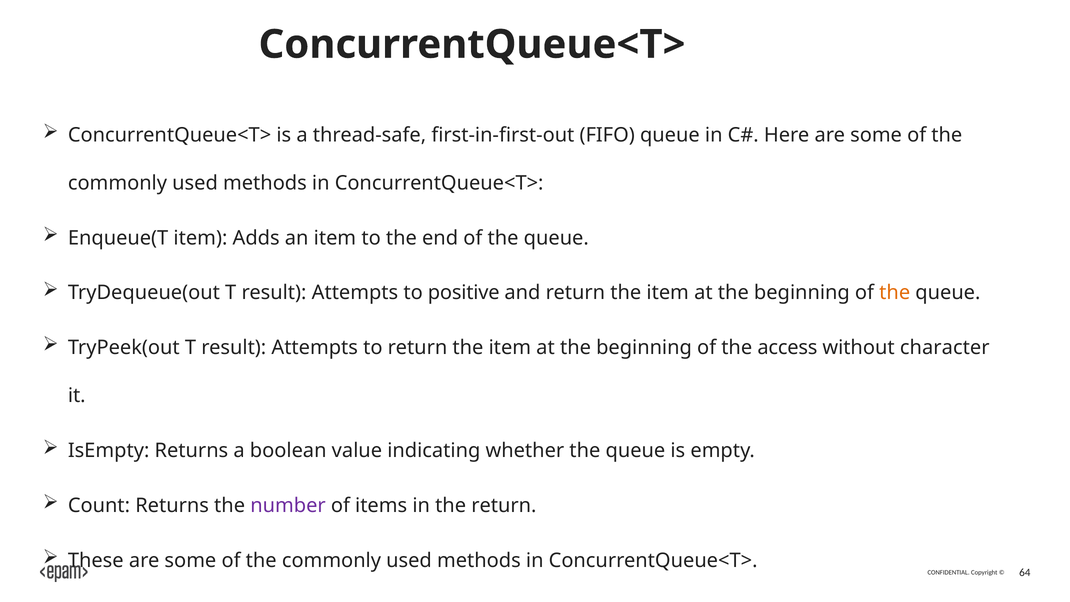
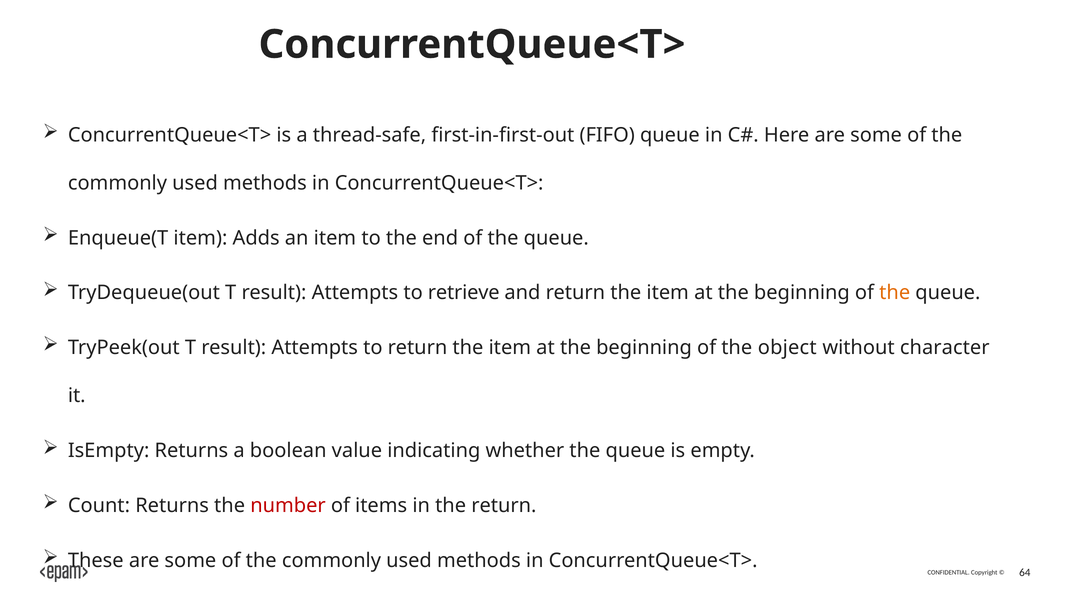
positive: positive -> retrieve (464, 293)
access: access -> object (787, 348)
number colour: purple -> red (288, 505)
